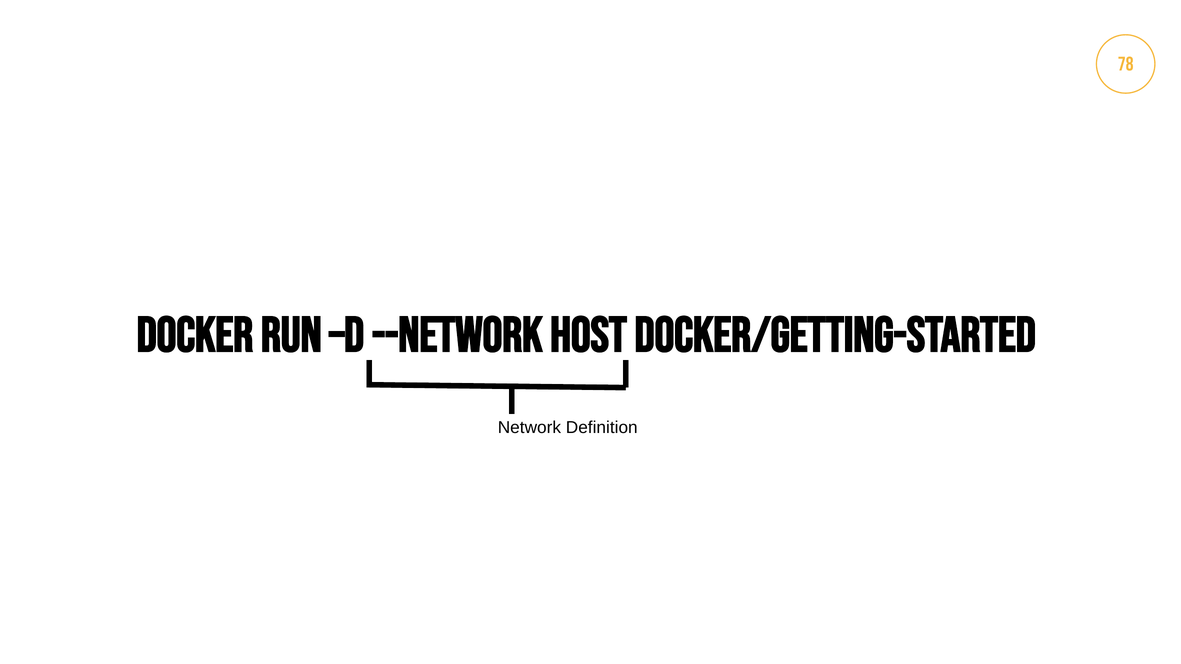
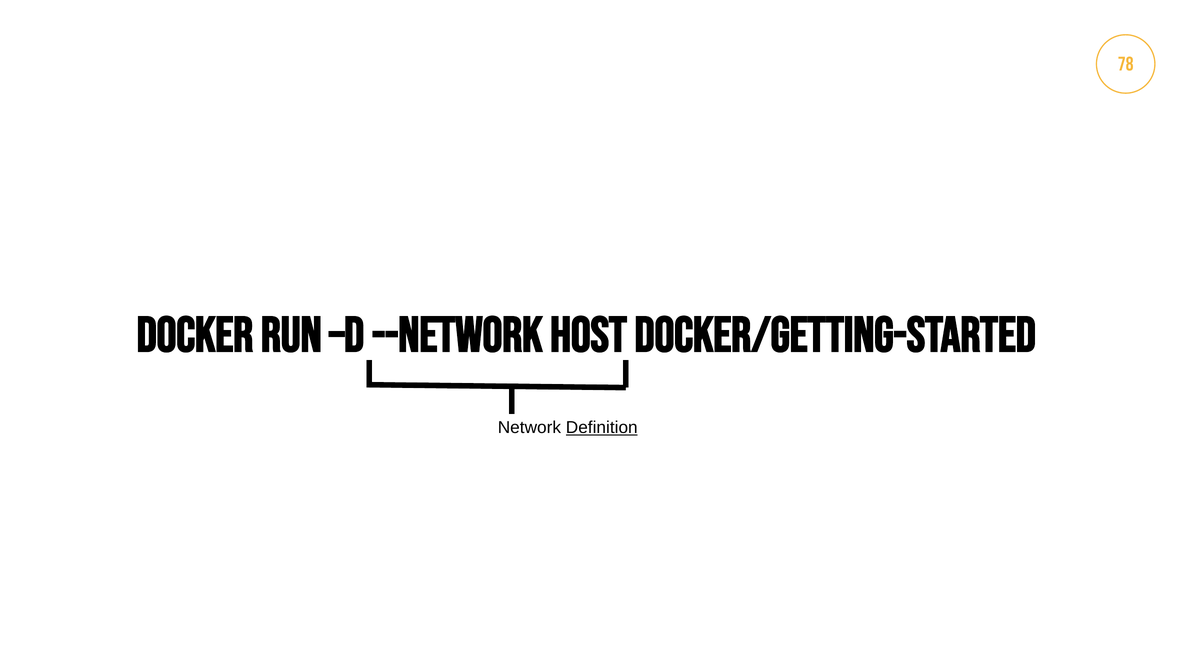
Definition underline: none -> present (602, 428)
